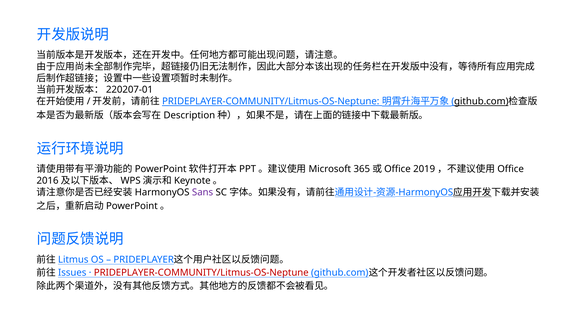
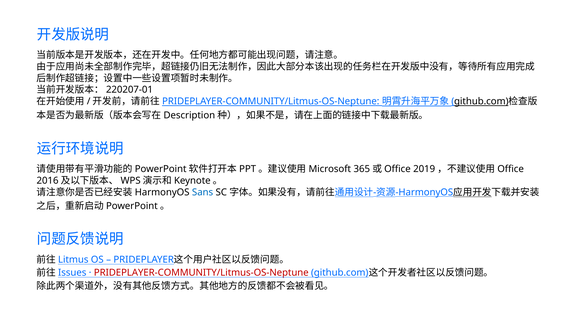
Sans colour: purple -> blue (203, 192)
